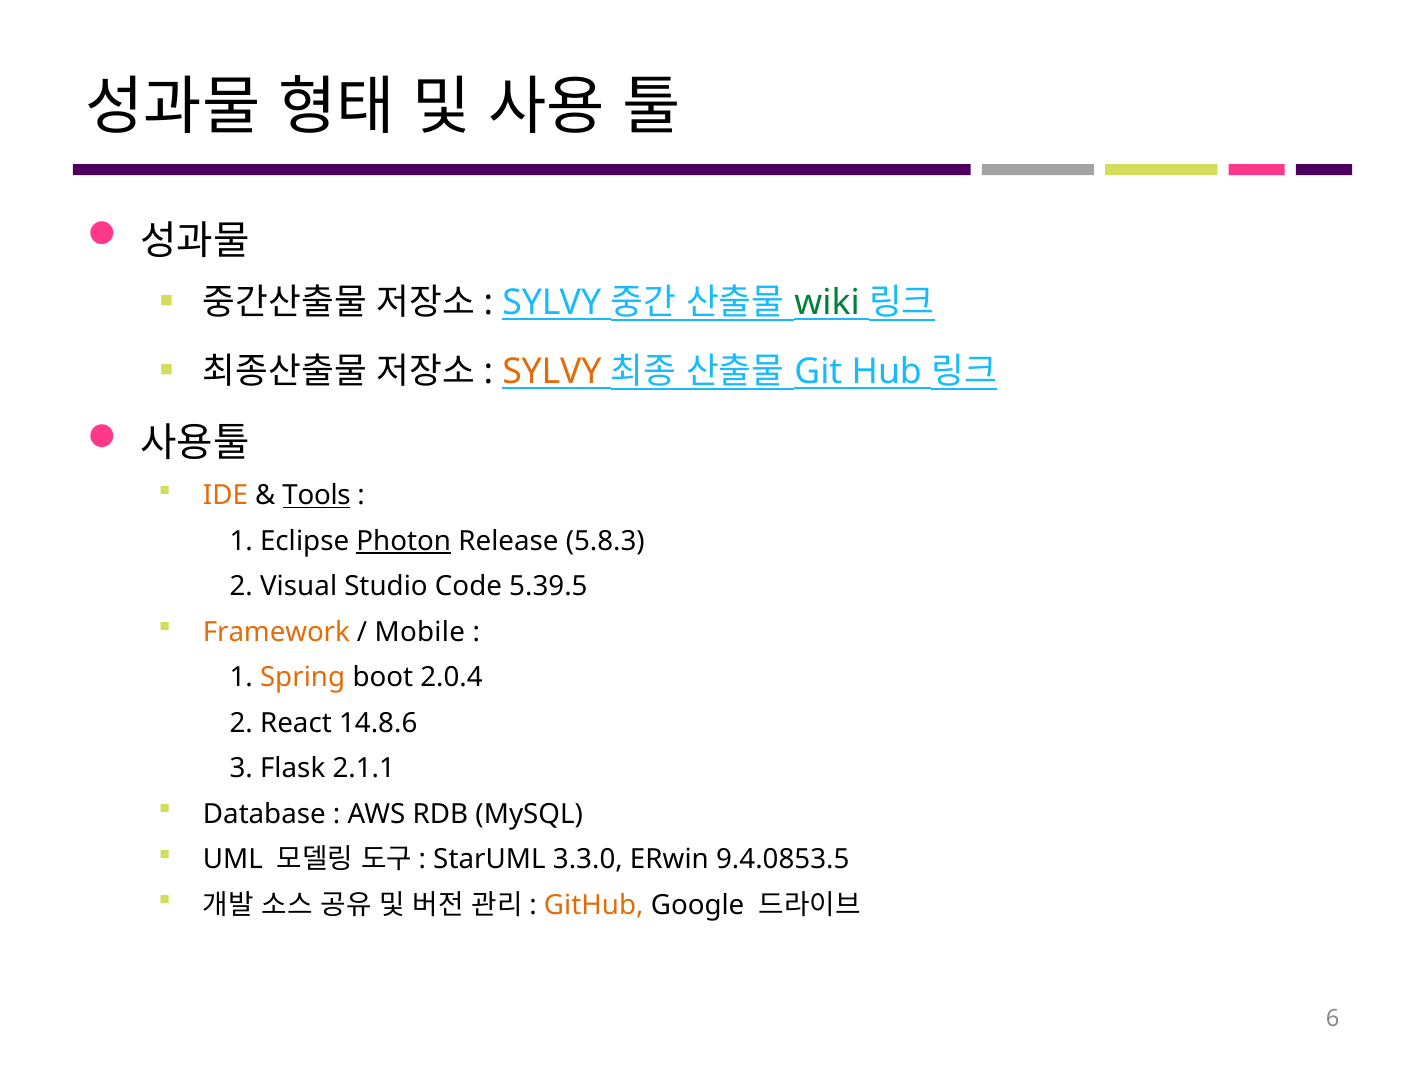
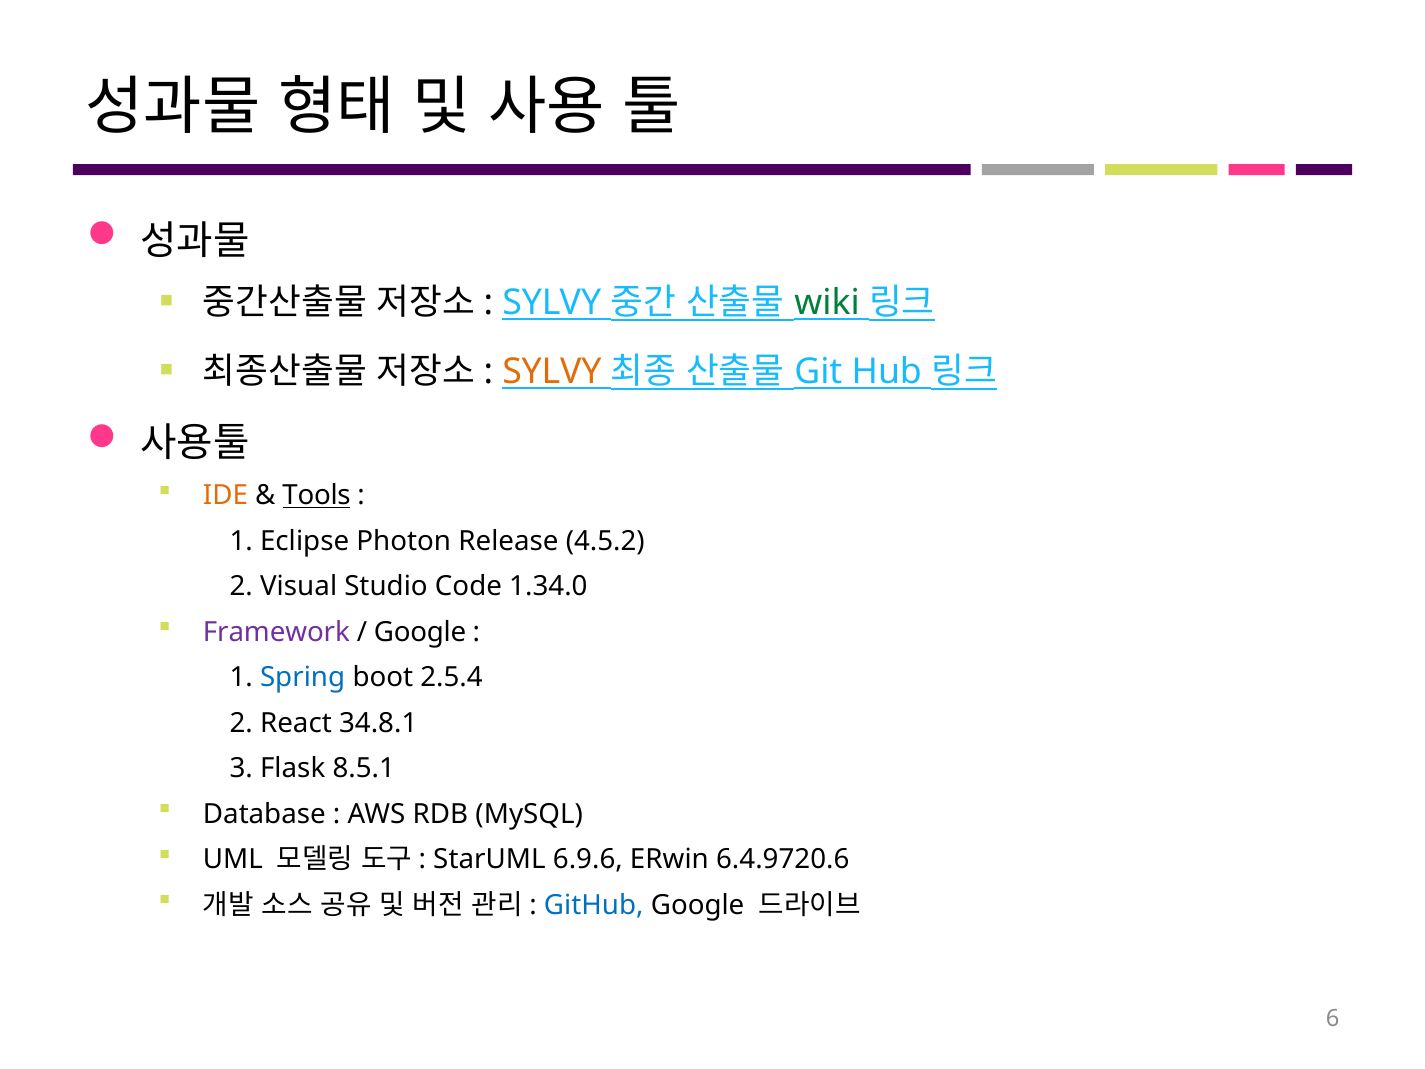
Photon underline: present -> none (404, 541)
5.8.3: 5.8.3 -> 4.5.2 (605, 541)
5.39.5: 5.39.5 -> 1.34.0 (548, 587)
Framework colour: orange -> purple (276, 632)
Mobile: Mobile -> Google (420, 632)
Spring colour: orange -> blue (303, 678)
2.0.4: 2.0.4 -> 2.5.4 (452, 678)
14.8.6: 14.8.6 -> 34.8.1 (378, 723)
2.1.1: 2.1.1 -> 8.5.1 (364, 769)
3.3.0: 3.3.0 -> 6.9.6 (588, 860)
9.4.0853.5: 9.4.0853.5 -> 6.4.9720.6 (783, 860)
GitHub colour: orange -> blue (594, 905)
